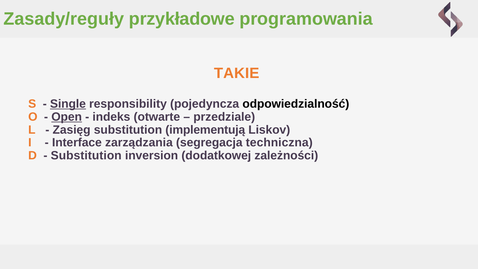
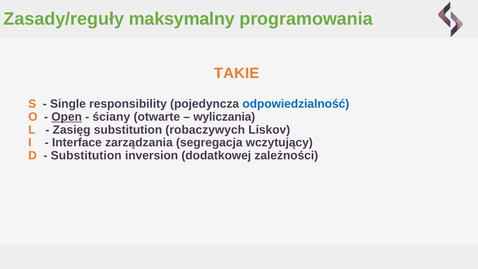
przykładowe: przykładowe -> maksymalny (182, 19)
Single underline: present -> none (68, 104)
odpowiedzialność colour: black -> blue (296, 104)
indeks: indeks -> ściany (111, 117)
przedziale: przedziale -> wyliczania (224, 117)
implementują: implementują -> robaczywych (205, 130)
techniczna: techniczna -> wczytujący (279, 143)
